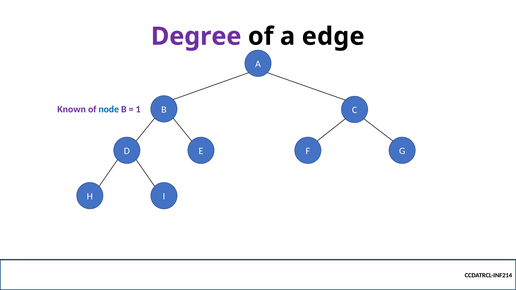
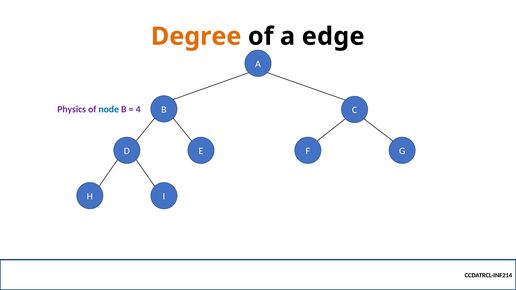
Degree colour: purple -> orange (196, 36)
Known: Known -> Physics (72, 109)
1: 1 -> 4 (138, 109)
